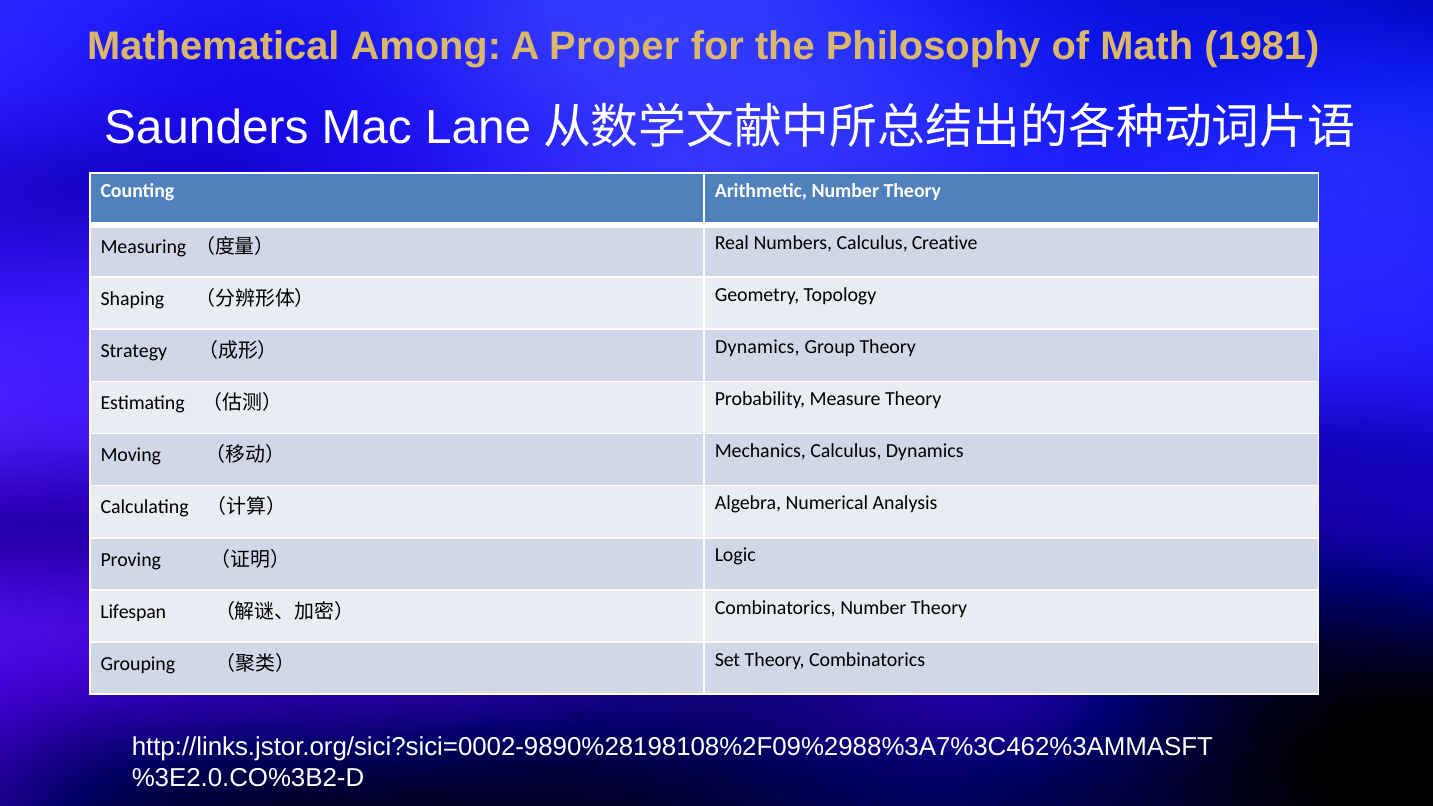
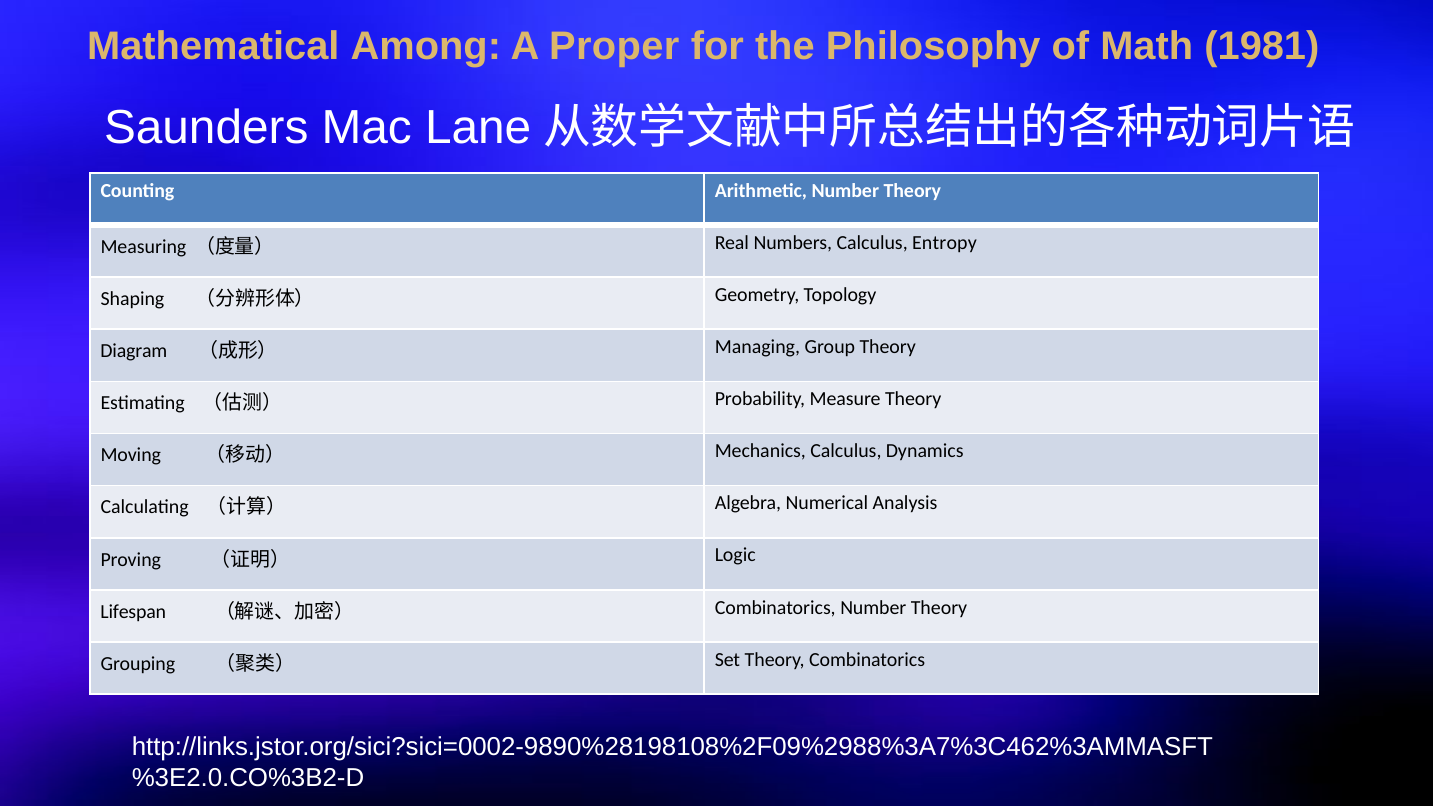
Creative: Creative -> Entropy (944, 243)
Strategy: Strategy -> Diagram (134, 351)
Dynamics: Dynamics -> Managing (757, 347)
